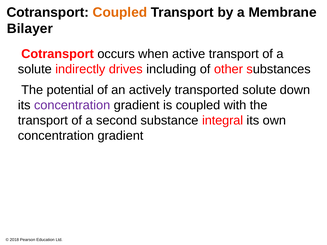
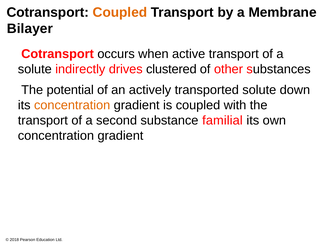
including: including -> clustered (171, 69)
concentration colour: purple -> orange (72, 105)
integral: integral -> familial (222, 121)
